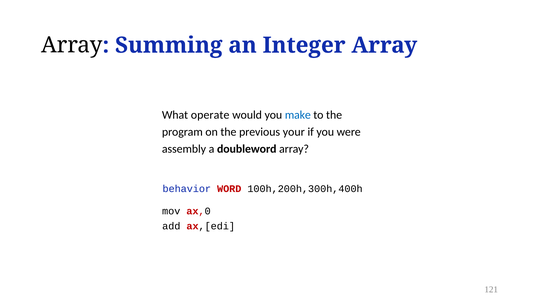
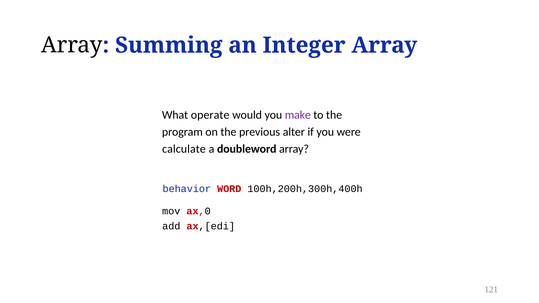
make colour: blue -> purple (298, 115)
your: your -> alter (294, 132)
assembly: assembly -> calculate (184, 149)
